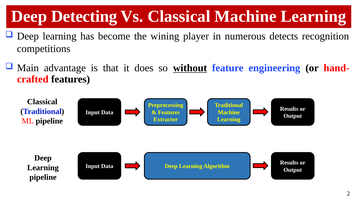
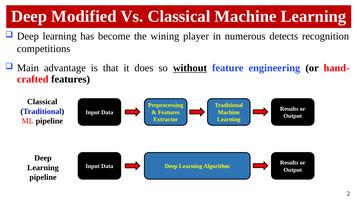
Detecting: Detecting -> Modified (84, 16)
